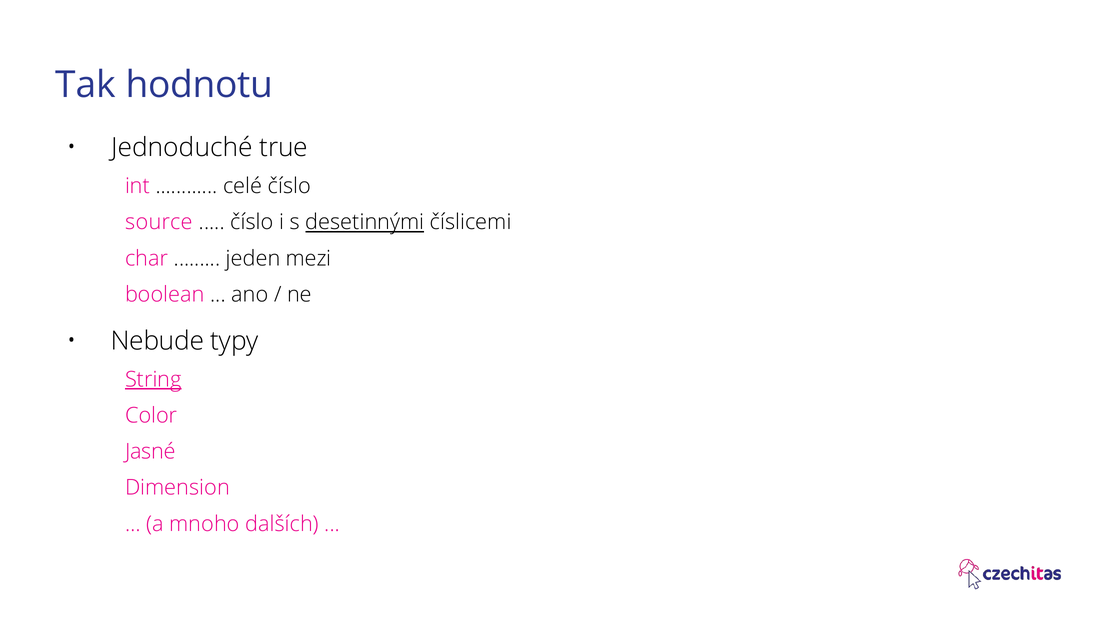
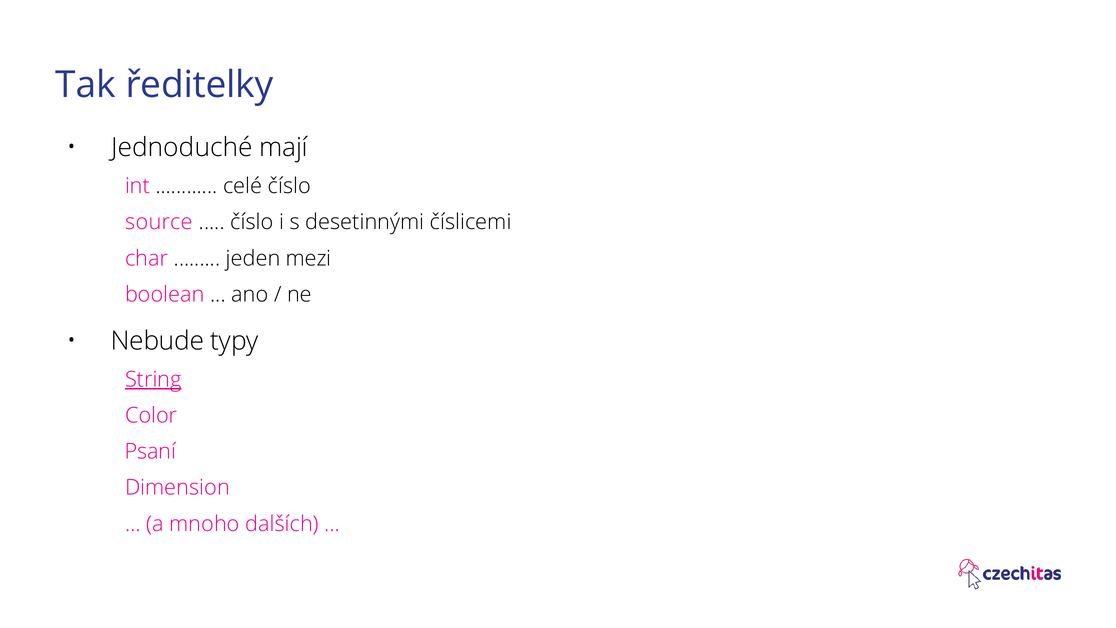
hodnotu: hodnotu -> ředitelky (199, 85)
true: true -> mají (284, 147)
desetinnými underline: present -> none (365, 222)
Jasné: Jasné -> Psaní (150, 451)
